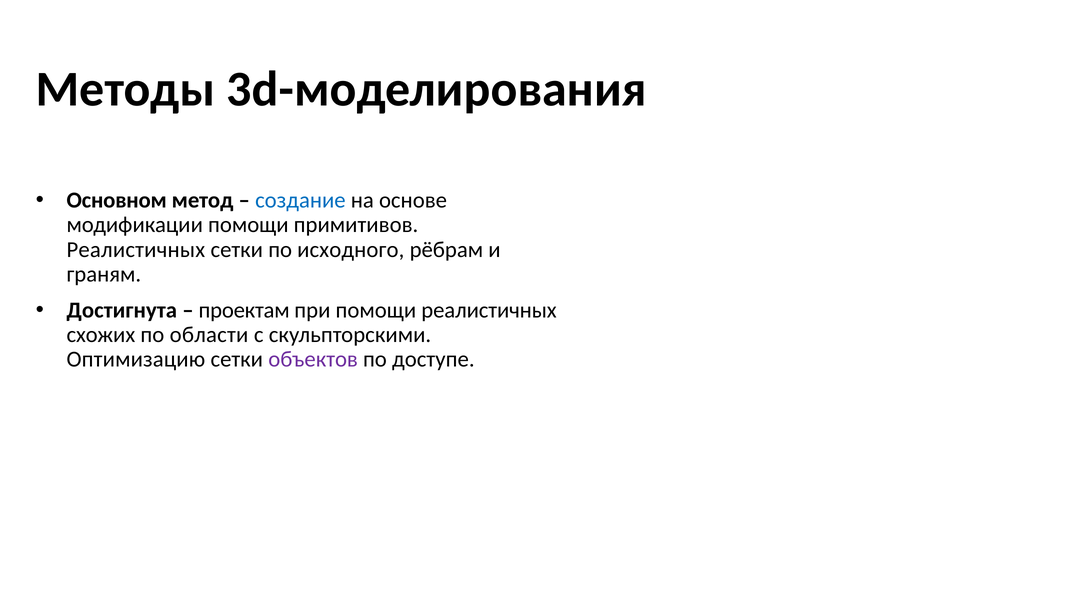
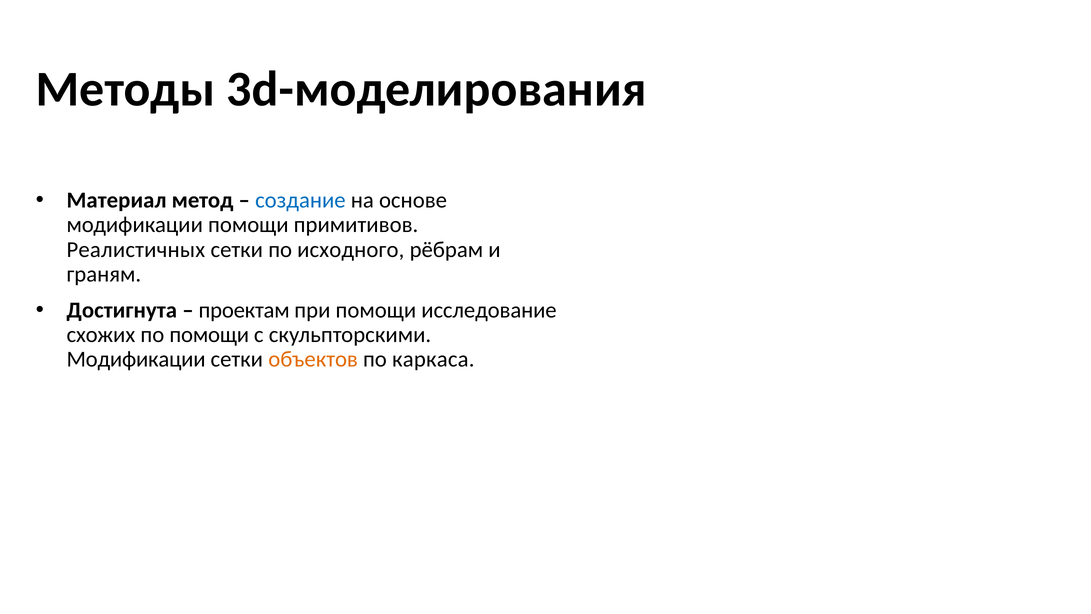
Основном: Основном -> Материал (116, 200)
помощи реалистичных: реалистичных -> исследование (489, 310)
по области: области -> помощи (209, 334)
Оптимизацию: Оптимизацию -> Модификации (136, 359)
объектов colour: purple -> orange (313, 359)
доступе: доступе -> каркаса (433, 359)
